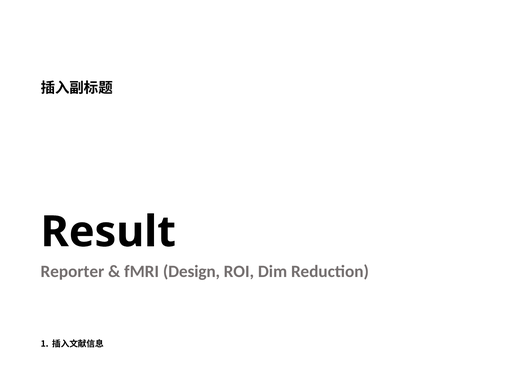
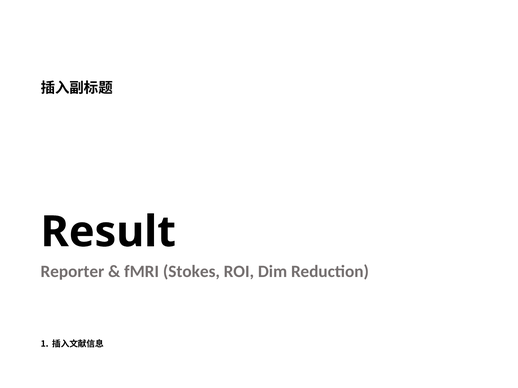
Design: Design -> Stokes (191, 272)
